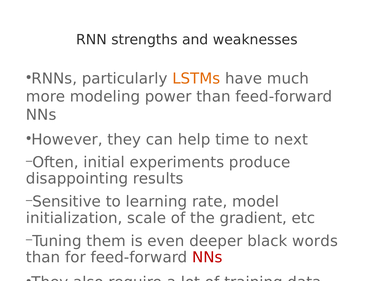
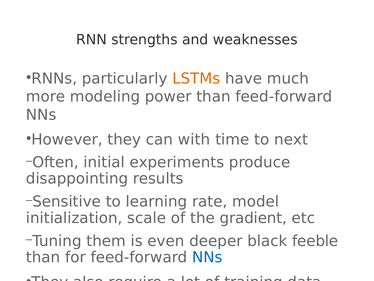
help: help -> with (194, 139)
words: words -> feeble (315, 241)
NNs colour: red -> blue (207, 257)
